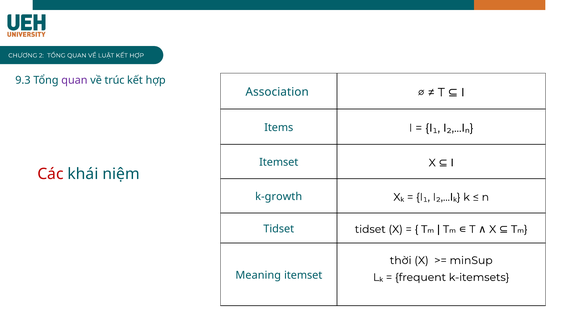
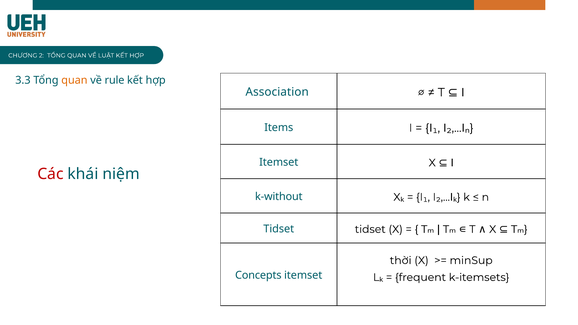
9.3: 9.3 -> 3.3 (23, 80)
quan colour: purple -> orange (74, 80)
trúc: trúc -> rule (115, 80)
k-growth: k-growth -> k-without (279, 197)
Meaning: Meaning -> Concepts (258, 275)
